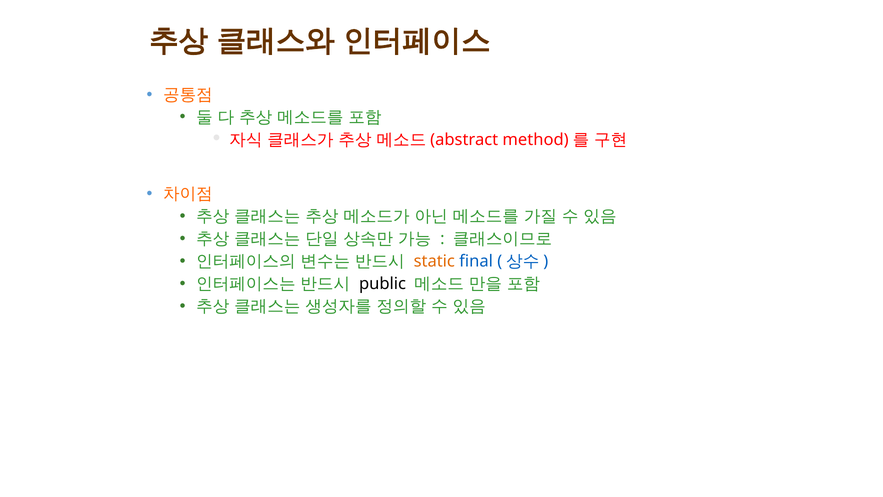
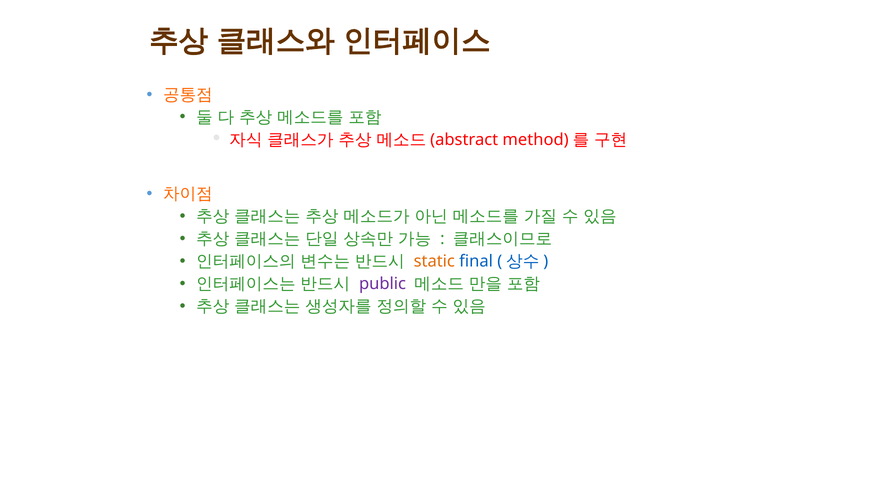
public colour: black -> purple (383, 284)
